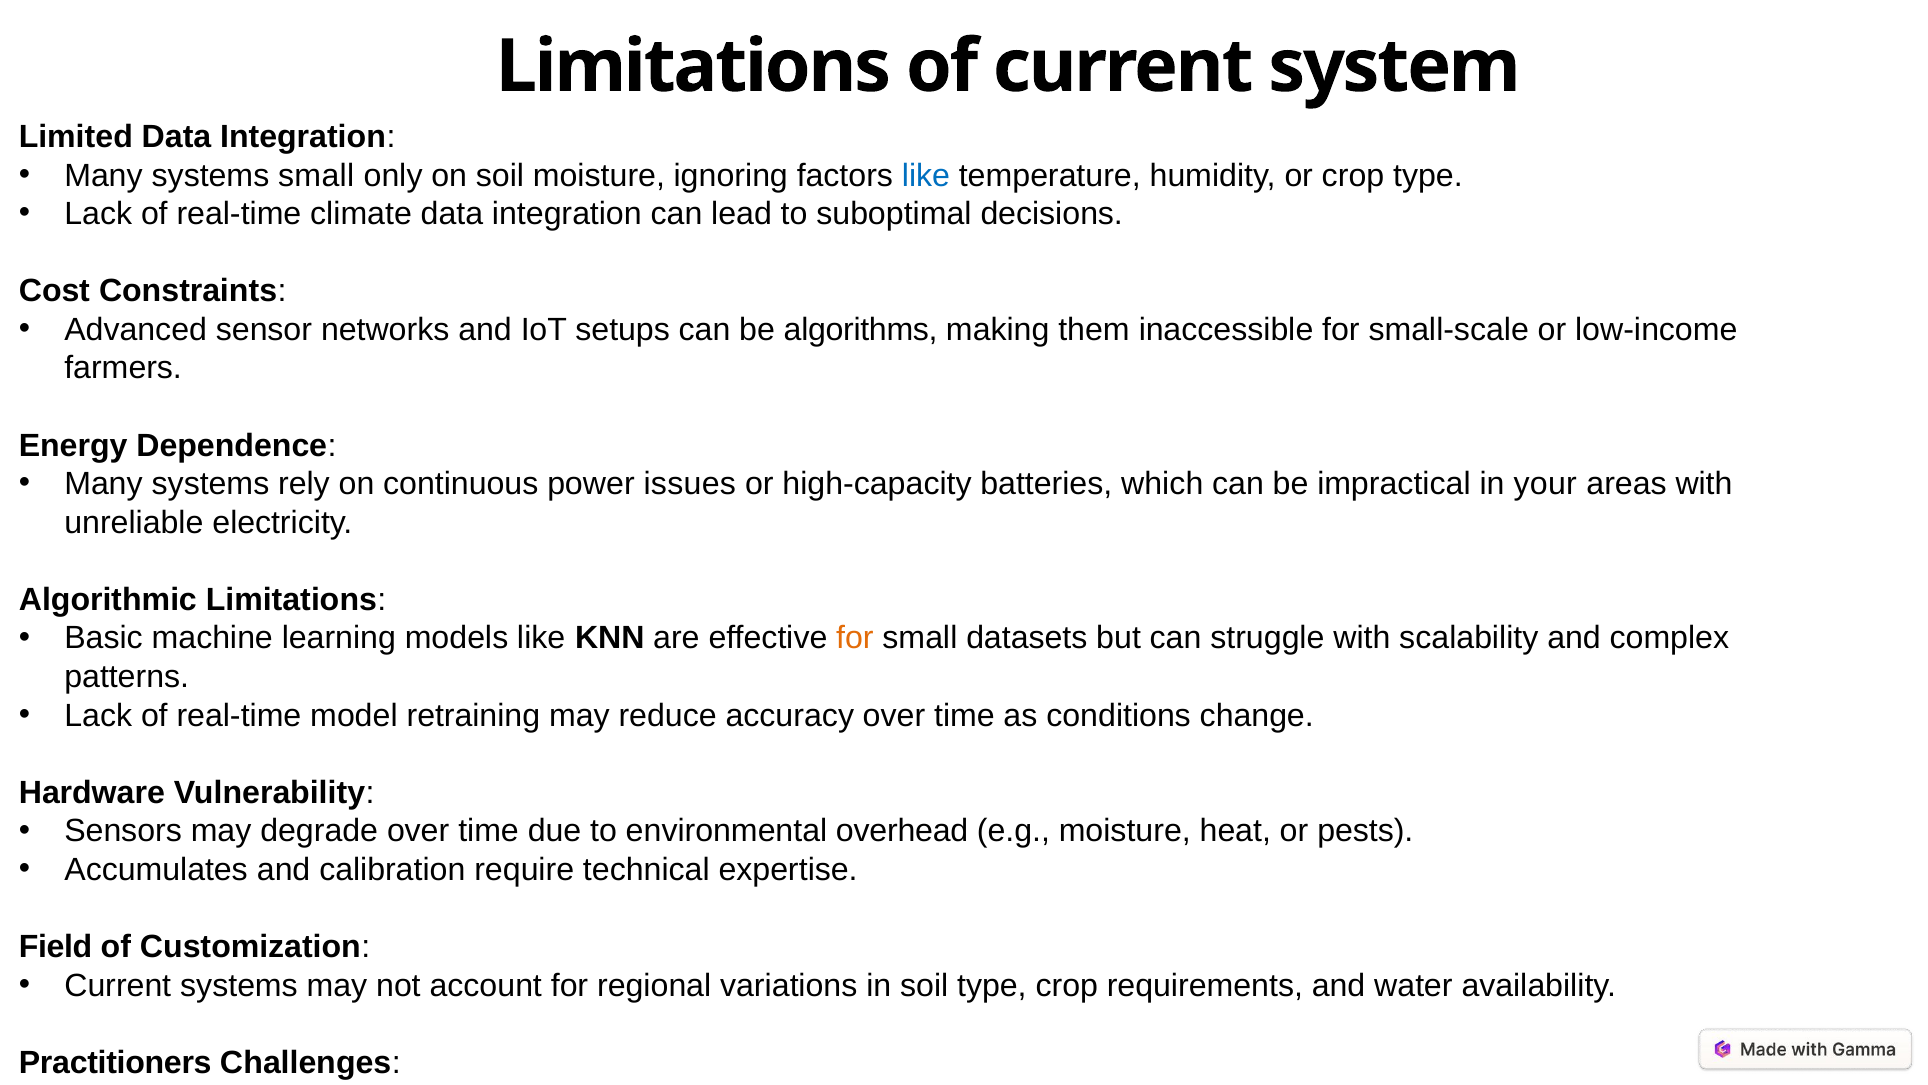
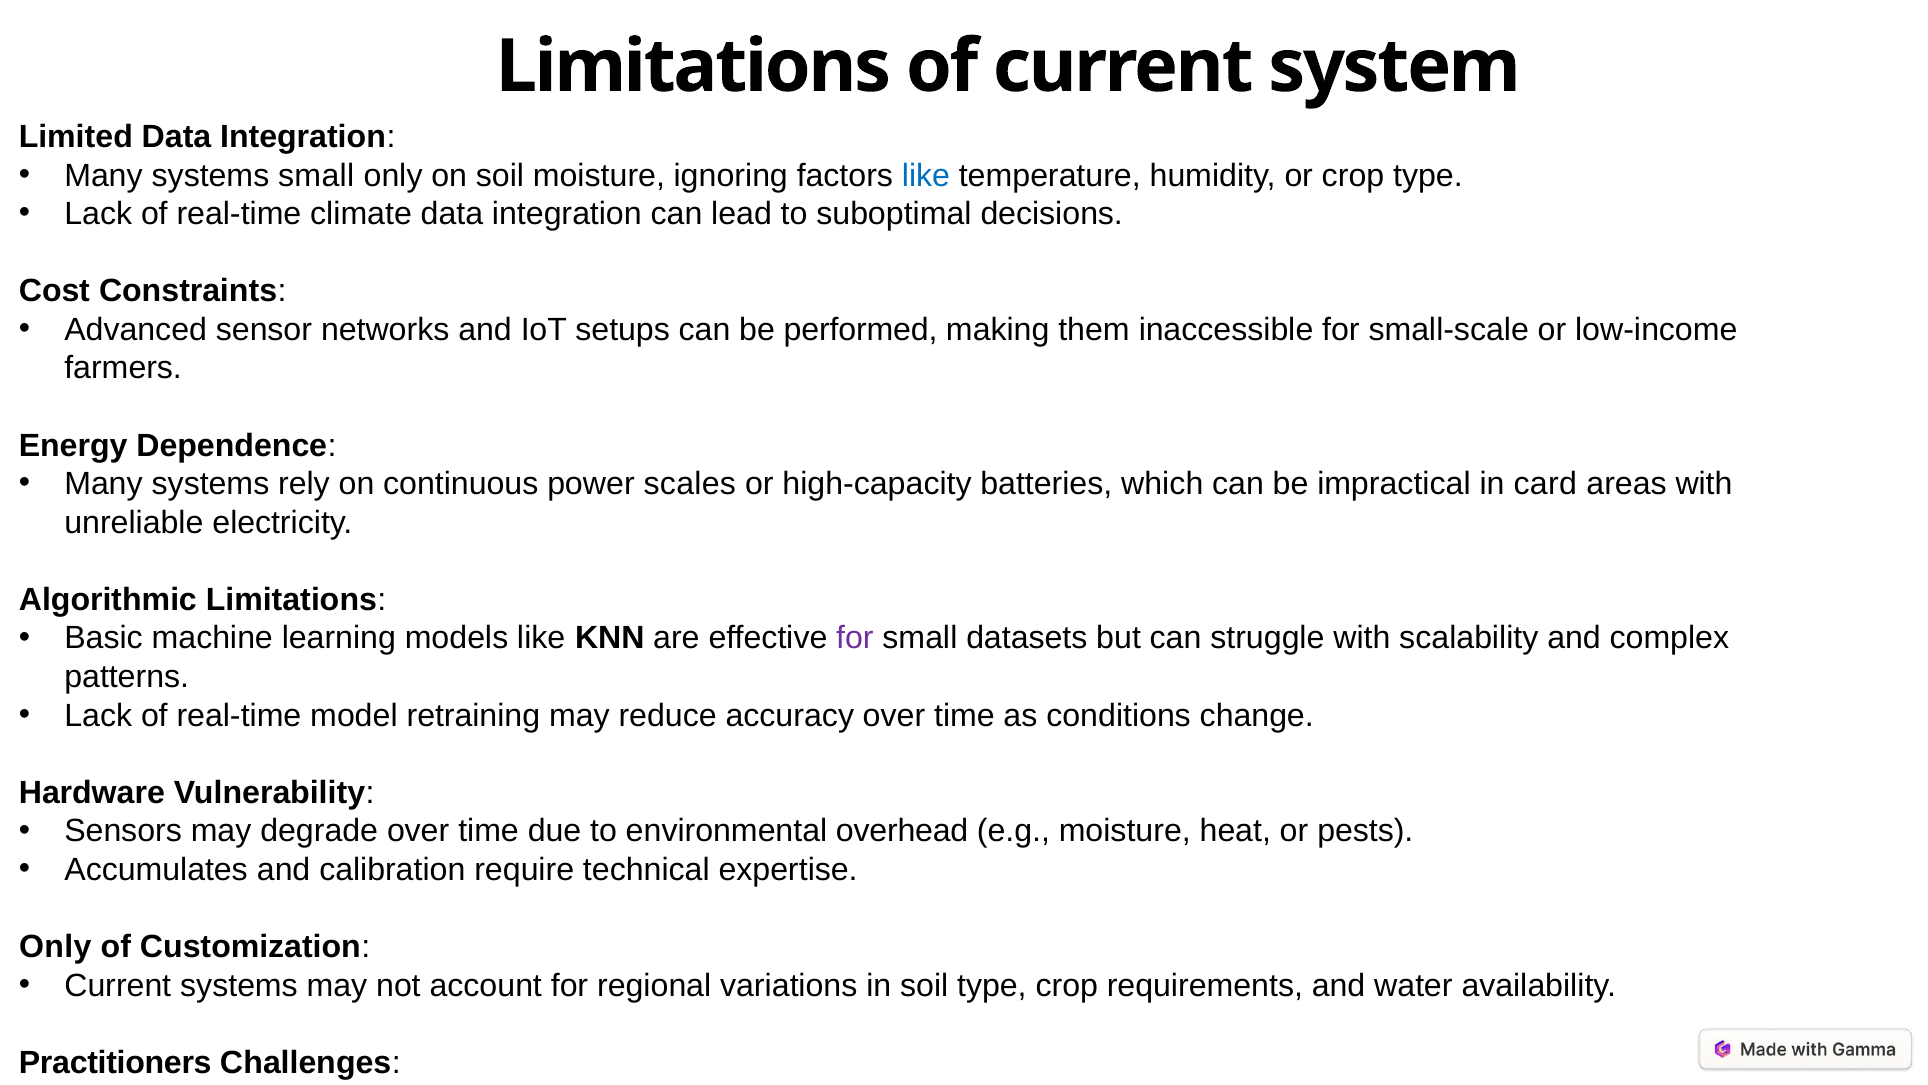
algorithms: algorithms -> performed (861, 330)
issues: issues -> scales (690, 484)
your: your -> card (1545, 484)
for colour: orange -> purple (855, 638)
Field: Field -> Only (55, 947)
